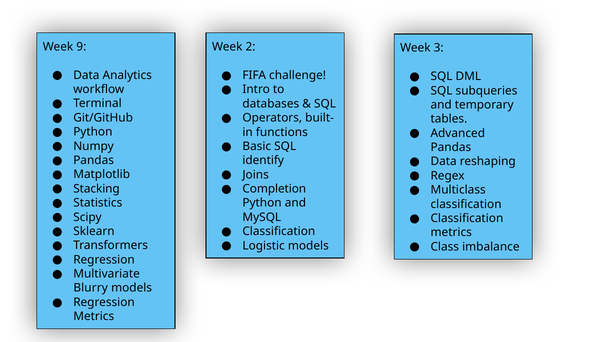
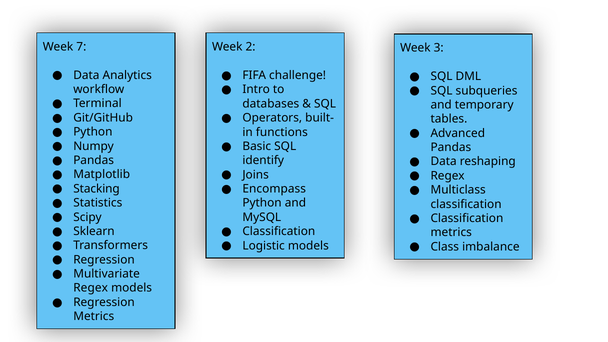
9: 9 -> 7 (81, 47)
Completion: Completion -> Encompass (274, 189)
Blurry: Blurry -> Regex (91, 288)
